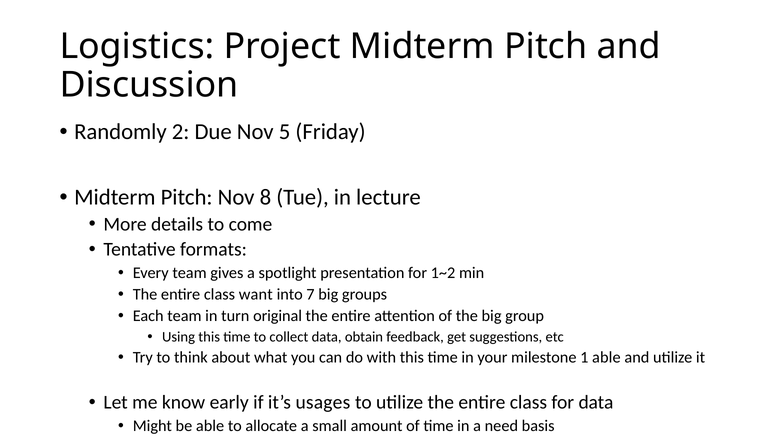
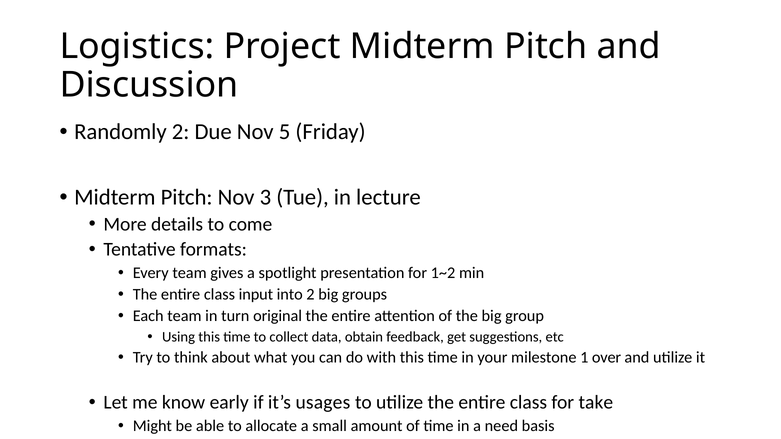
8: 8 -> 3 (265, 198)
want: want -> input (256, 295)
into 7: 7 -> 2 (310, 295)
1 able: able -> over (607, 358)
for data: data -> take (596, 403)
